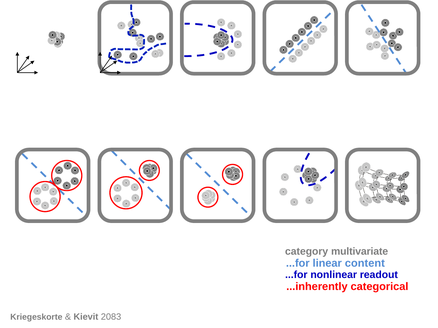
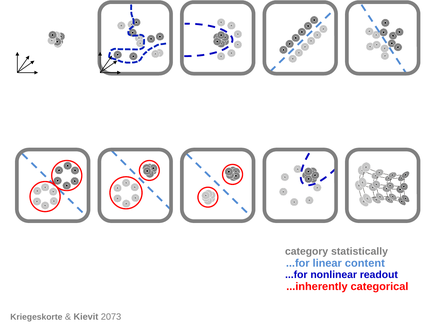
multivariate: multivariate -> statistically (360, 252)
2083: 2083 -> 2073 (111, 317)
